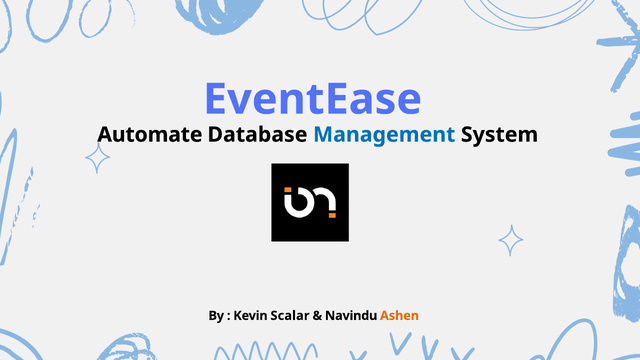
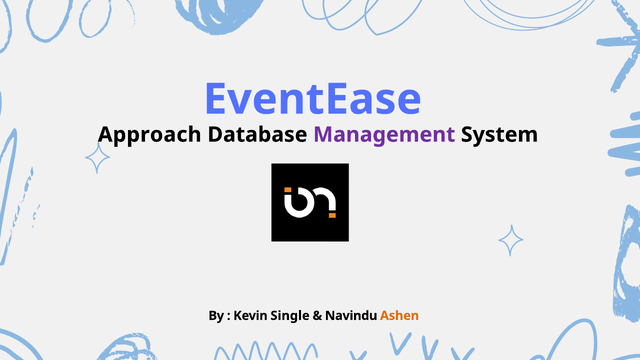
Automate: Automate -> Approach (150, 135)
Management colour: blue -> purple (384, 135)
Scalar: Scalar -> Single (290, 316)
